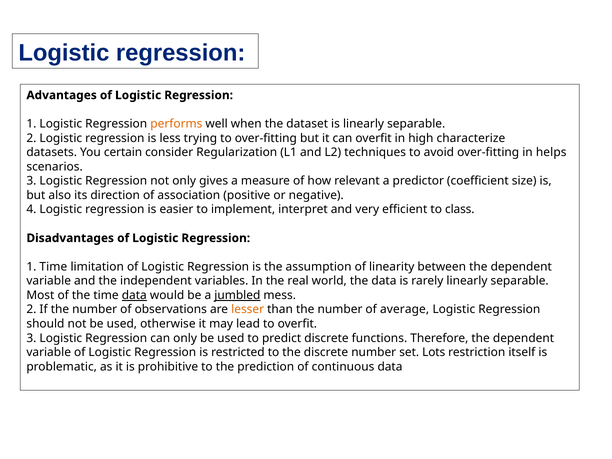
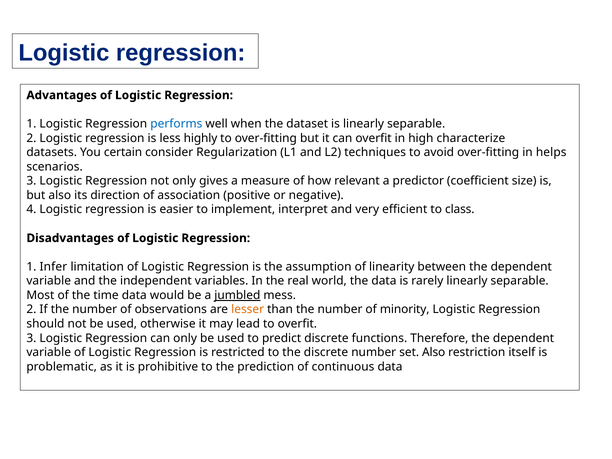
performs colour: orange -> blue (176, 124)
trying: trying -> highly (201, 138)
1 Time: Time -> Infer (53, 267)
data underline: present -> none (134, 295)
average: average -> minority (405, 310)
set Lots: Lots -> Also (434, 352)
